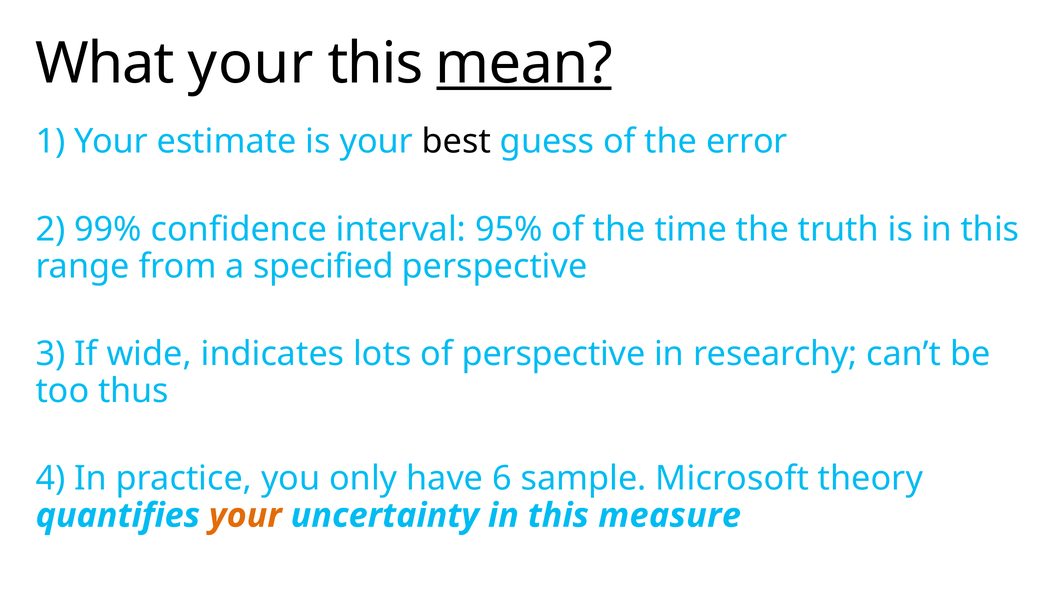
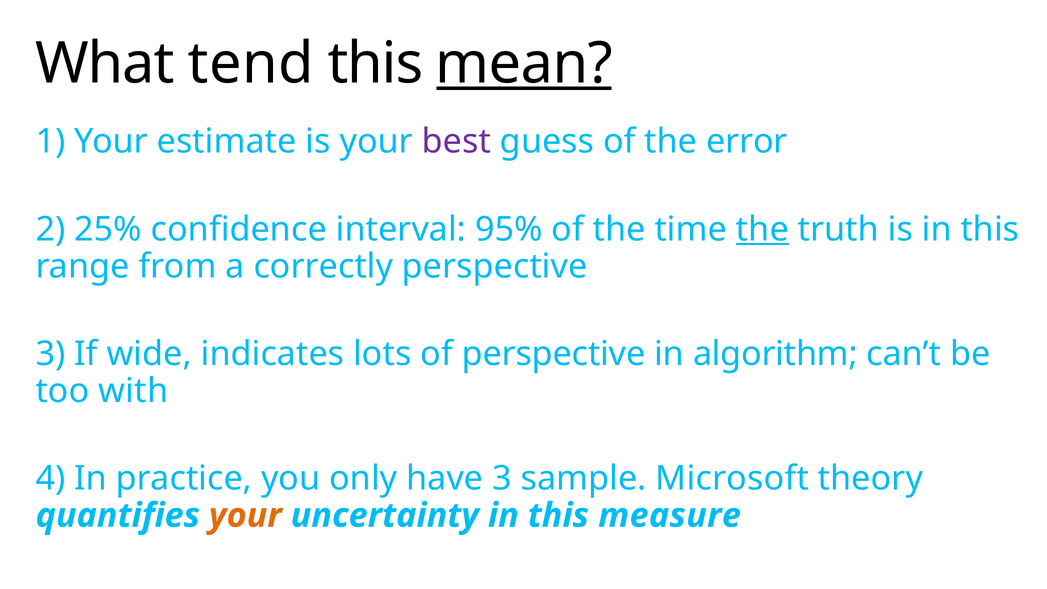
What your: your -> tend (251, 64)
best colour: black -> purple (456, 142)
99%: 99% -> 25% (108, 229)
the underline: none -> present (762, 229)
specified: specified -> correctly (323, 266)
researchy: researchy -> algorithm (775, 354)
thus: thus -> with (133, 391)
have 6: 6 -> 3 (502, 478)
